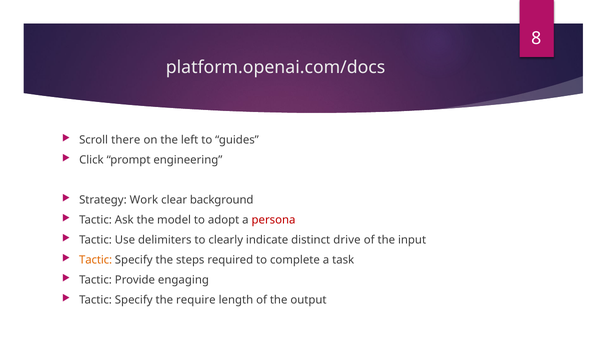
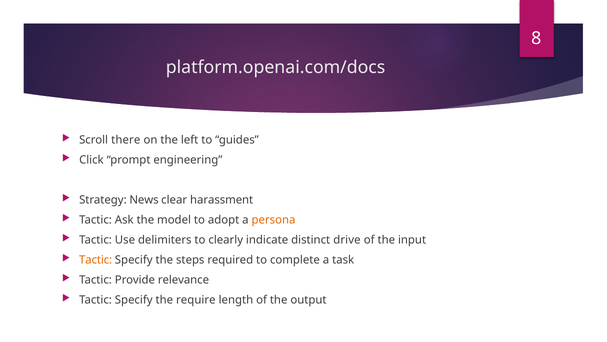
Work: Work -> News (144, 199)
background: background -> harassment (222, 199)
persona colour: red -> orange (274, 219)
engaging: engaging -> relevance (183, 279)
